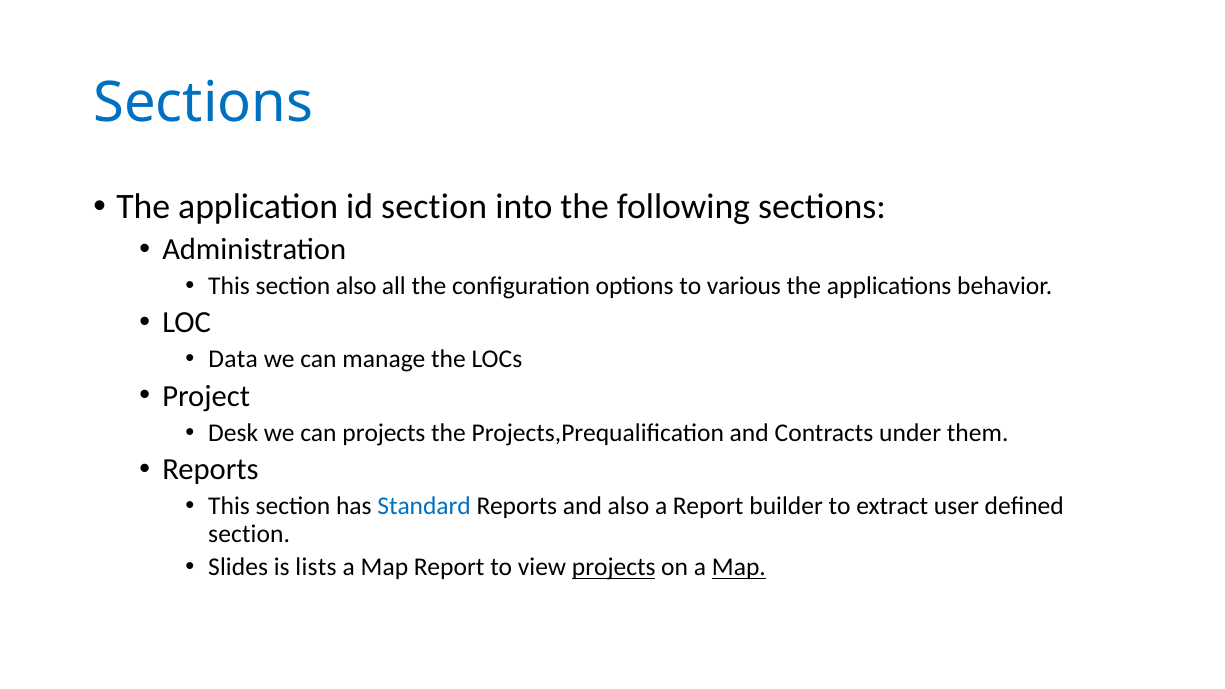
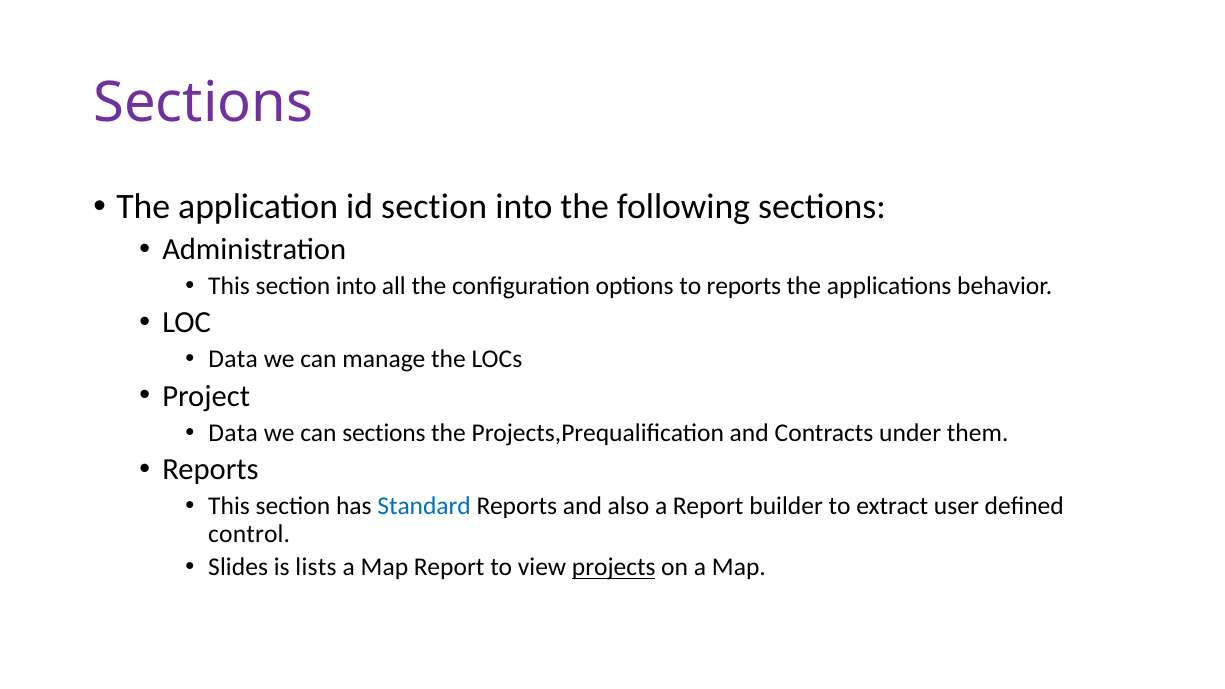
Sections colour: blue -> purple (203, 103)
This section also: also -> into (356, 286)
to various: various -> reports (744, 286)
Desk: Desk -> Data (233, 433)
can projects: projects -> sections (384, 433)
section: section -> control (249, 534)
Map underline: present -> none (739, 568)
